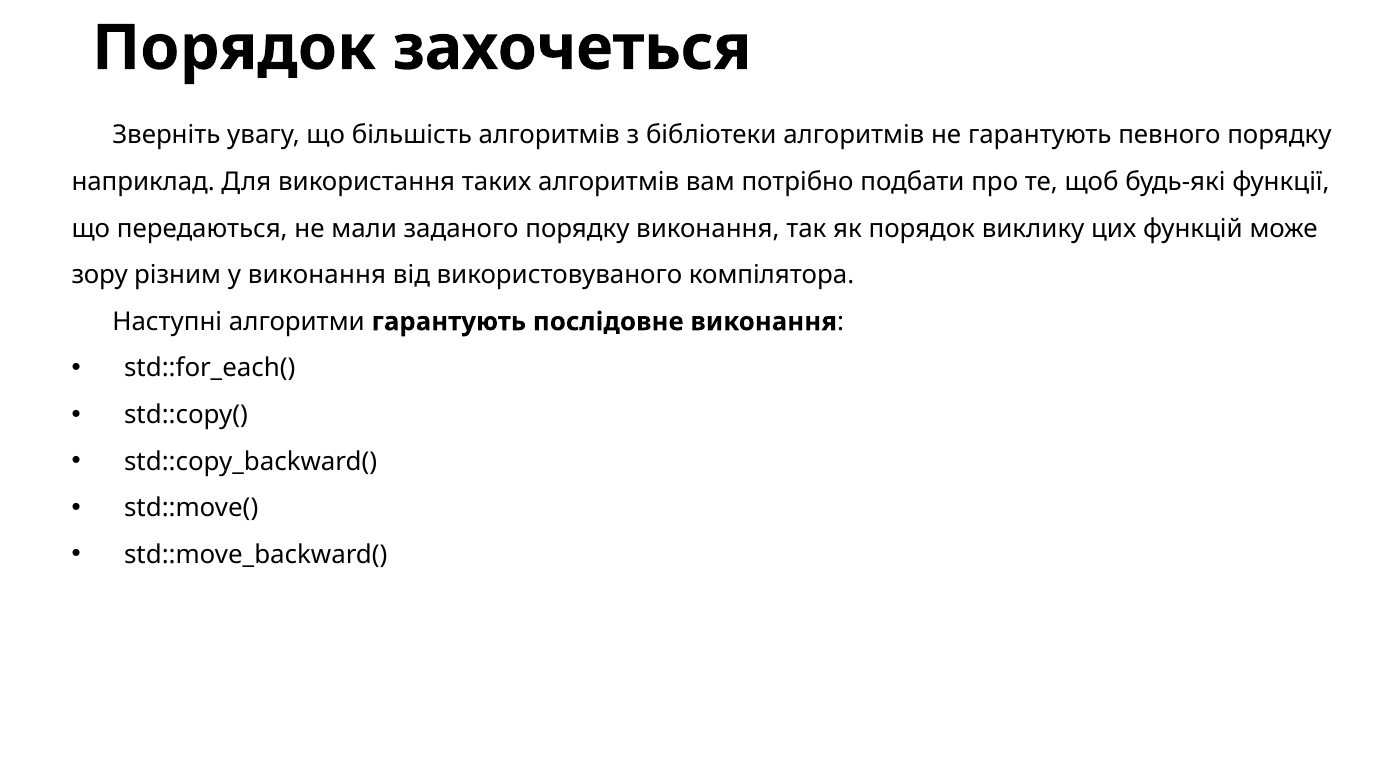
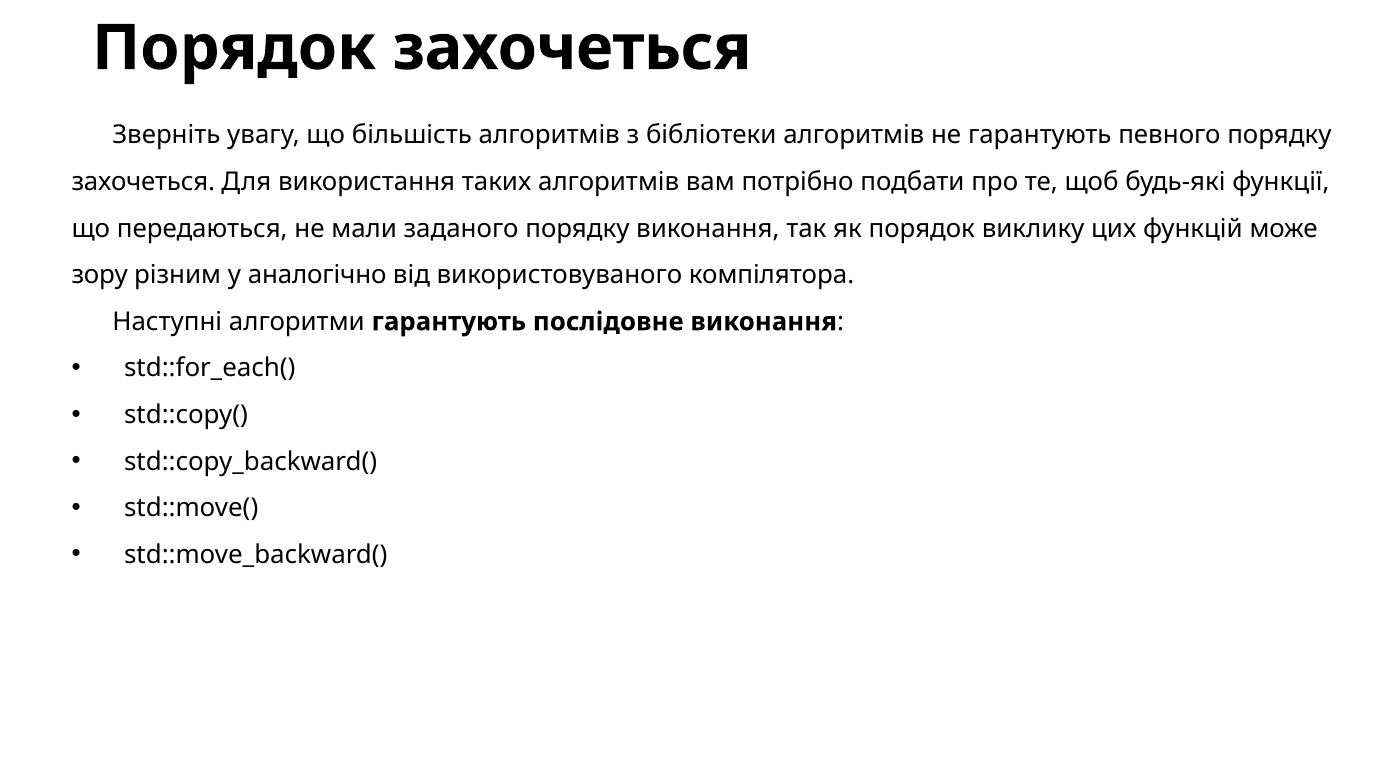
наприклад: наприклад -> захочеться (143, 182)
у виконання: виконання -> аналогічно (317, 275)
